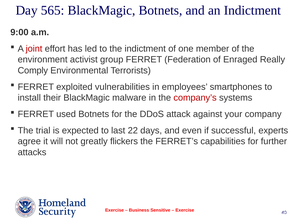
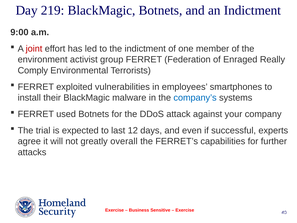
565: 565 -> 219 (53, 10)
company’s colour: red -> blue (195, 98)
22: 22 -> 12 (133, 130)
flickers: flickers -> overall (124, 141)
